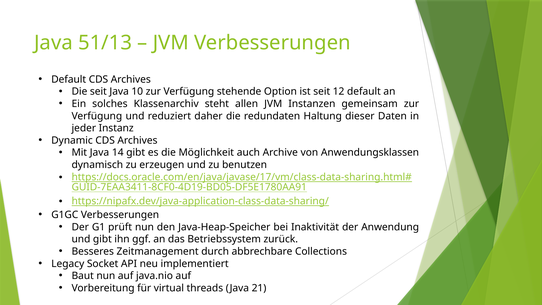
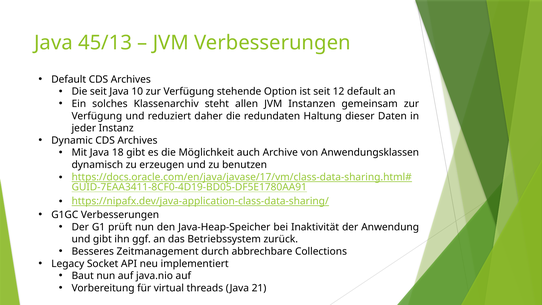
51/13: 51/13 -> 45/13 (105, 43)
14: 14 -> 18 (118, 153)
